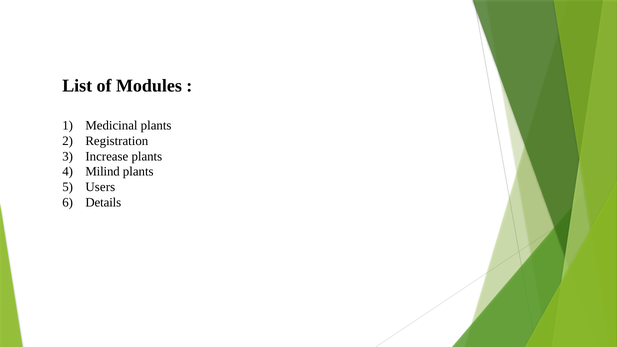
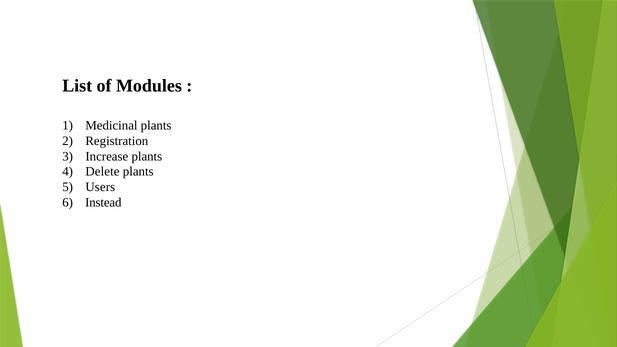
Milind: Milind -> Delete (102, 172)
Details: Details -> Instead (103, 203)
